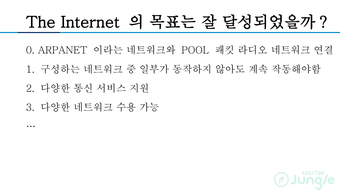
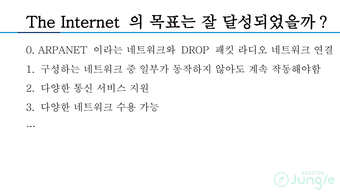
POOL: POOL -> DROP (195, 50)
